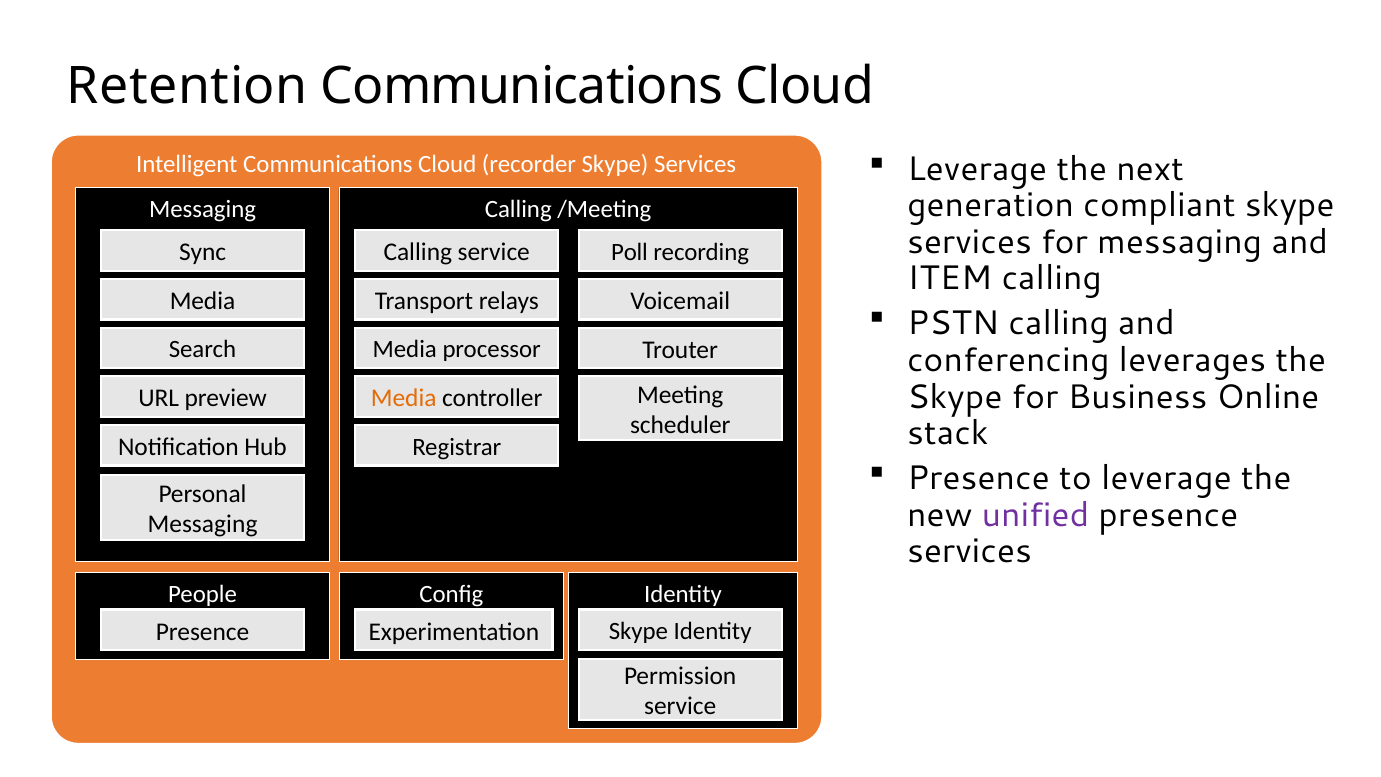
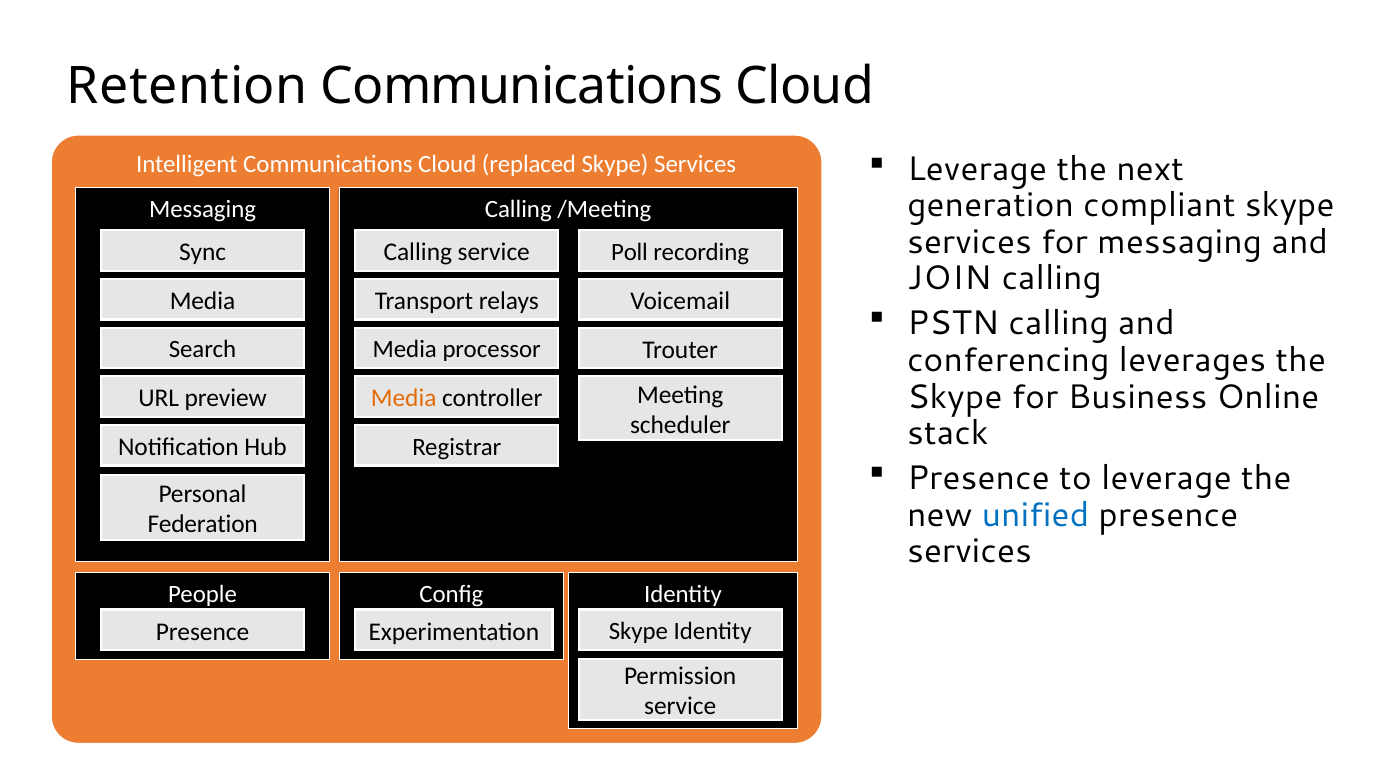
recorder: recorder -> replaced (529, 164)
ITEM: ITEM -> JOIN (950, 279)
unified colour: purple -> blue (1036, 515)
Messaging: Messaging -> Federation (203, 524)
